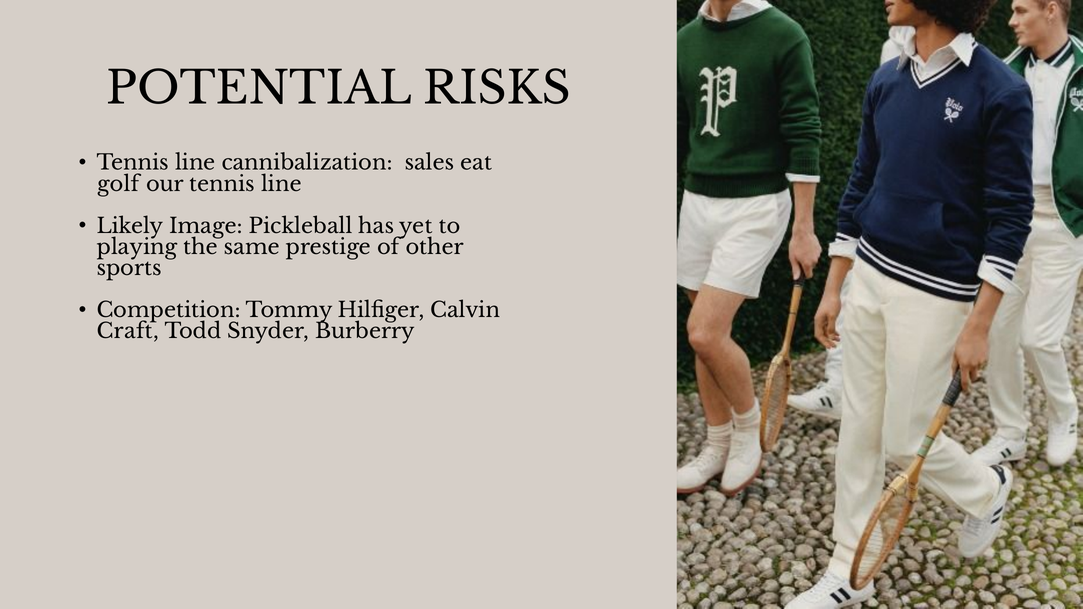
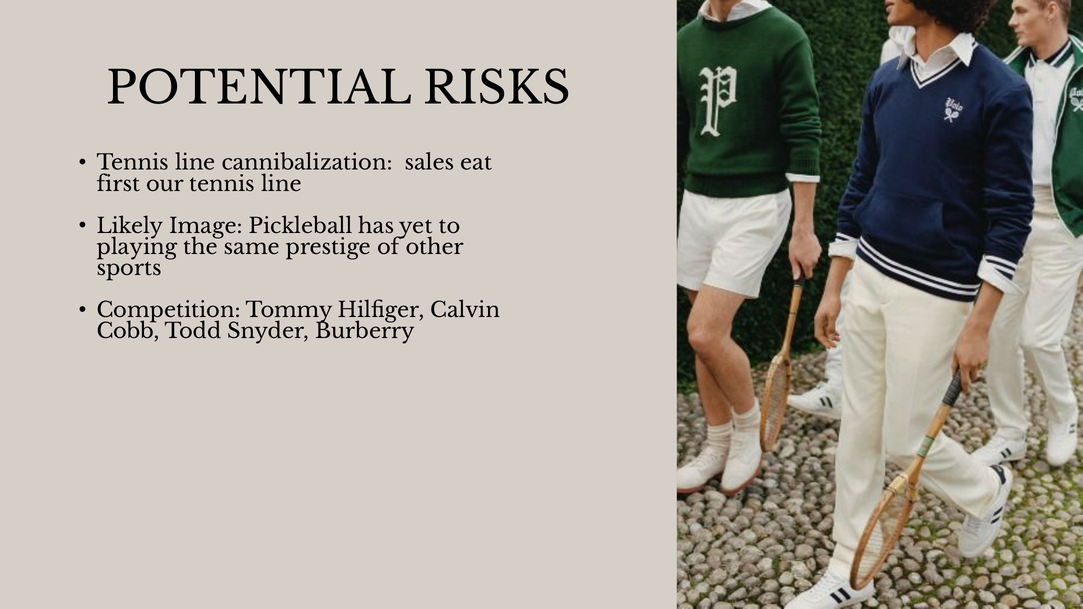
golf: golf -> first (118, 184)
Craft: Craft -> Cobb (128, 331)
